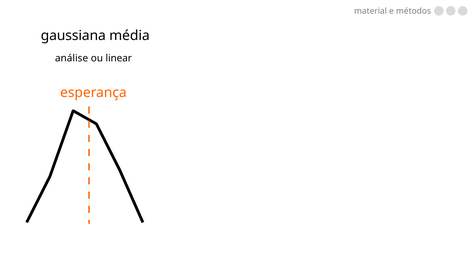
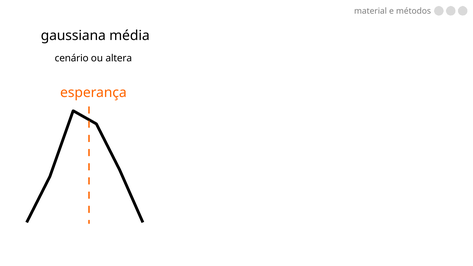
análise: análise -> cenário (72, 58)
linear: linear -> altera (119, 58)
